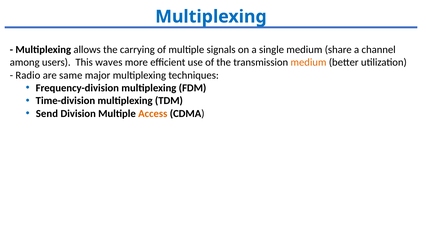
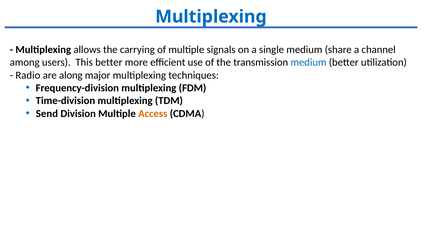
This waves: waves -> better (109, 62)
medium colour: orange -> blue (308, 62)
same: same -> along (71, 75)
